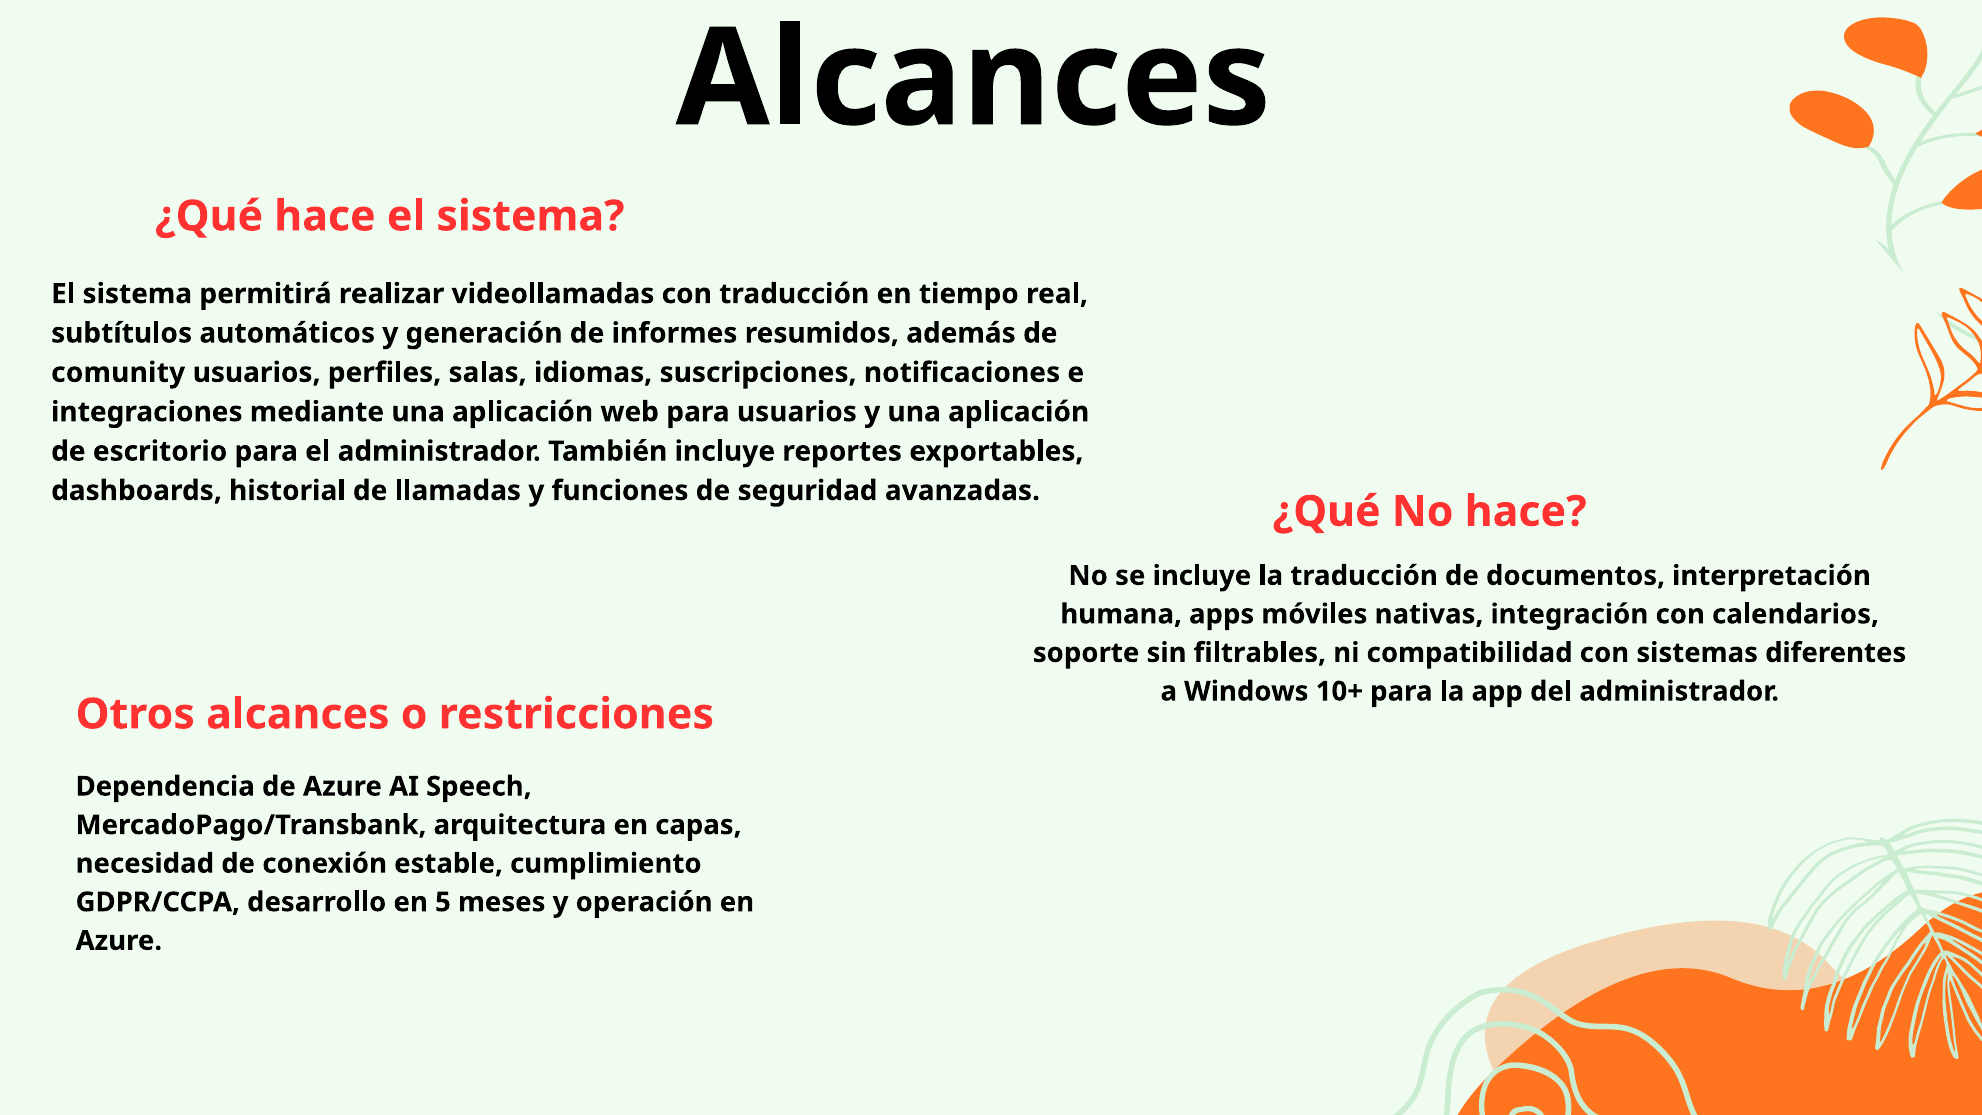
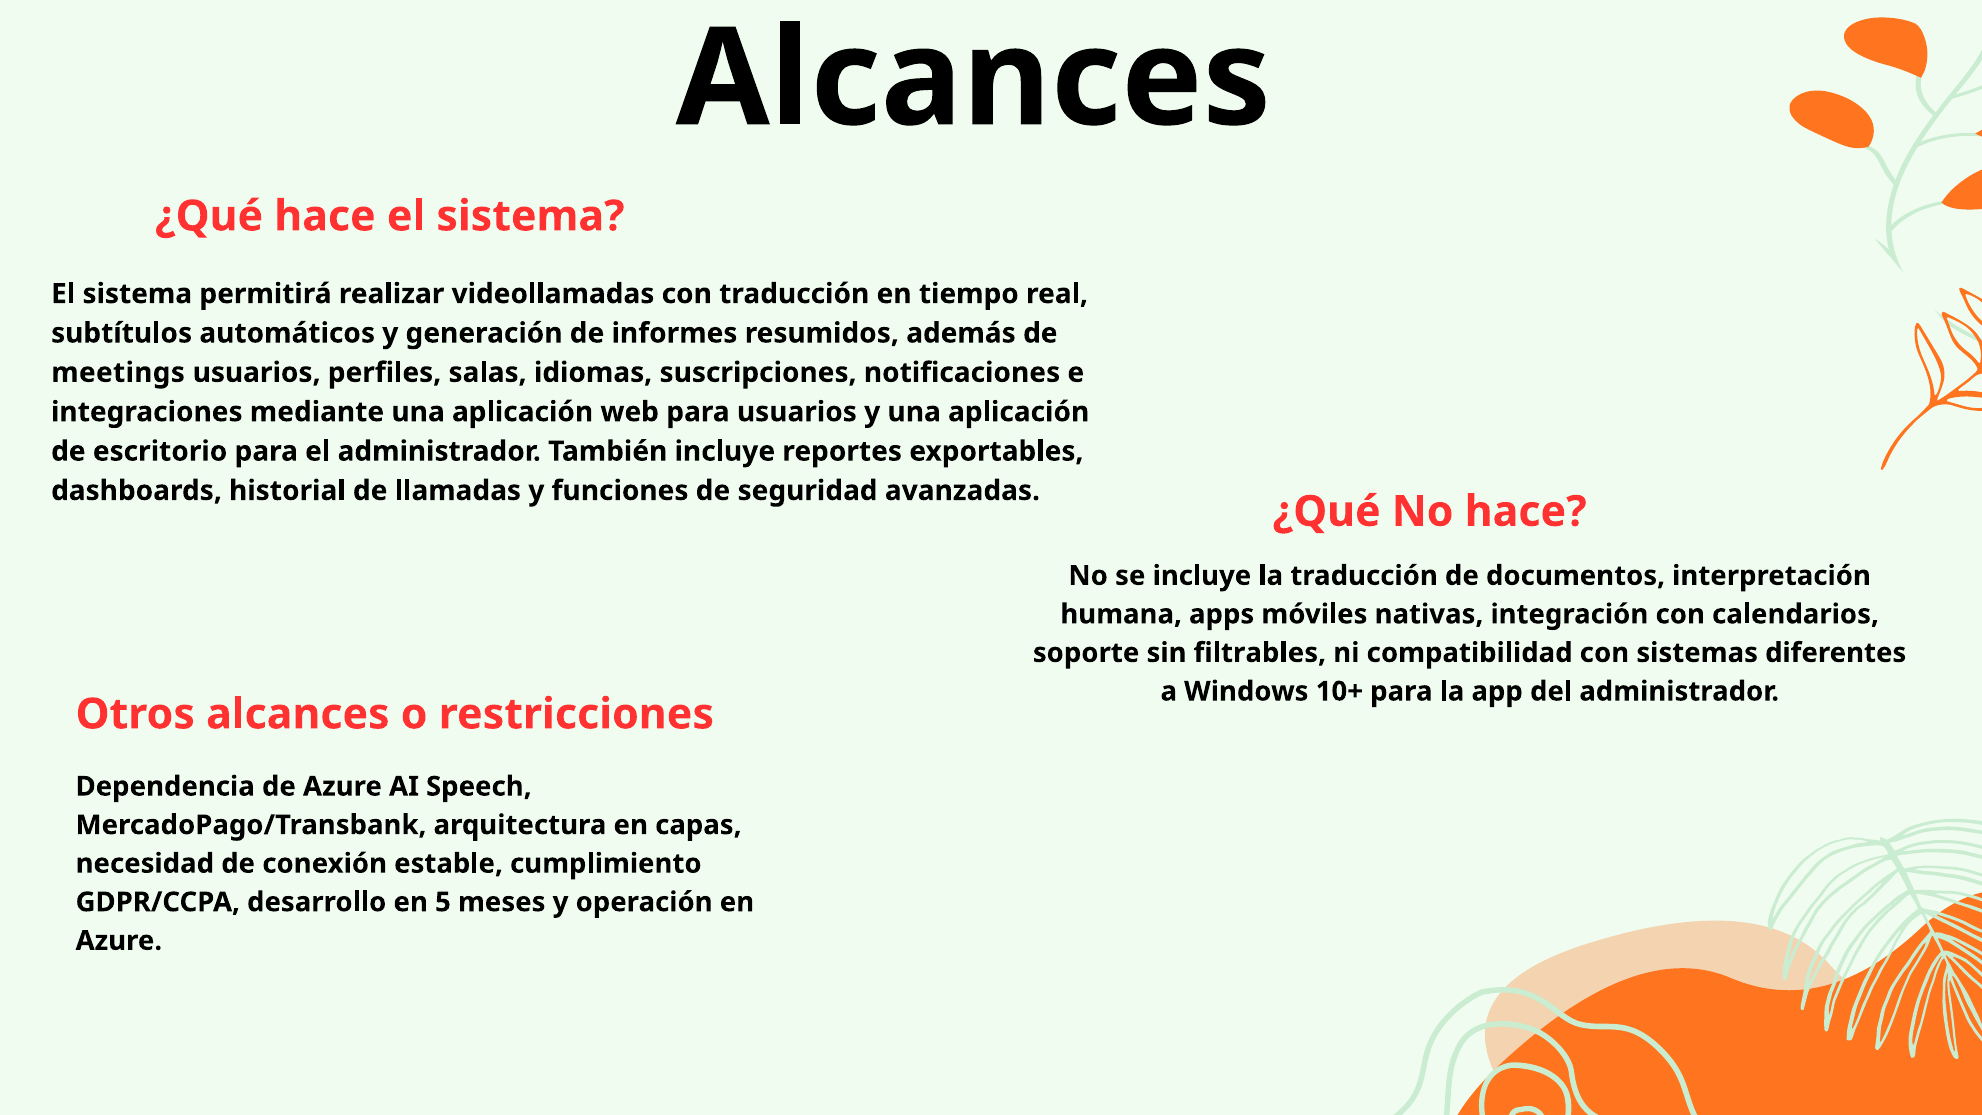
comunity: comunity -> meetings (118, 373)
